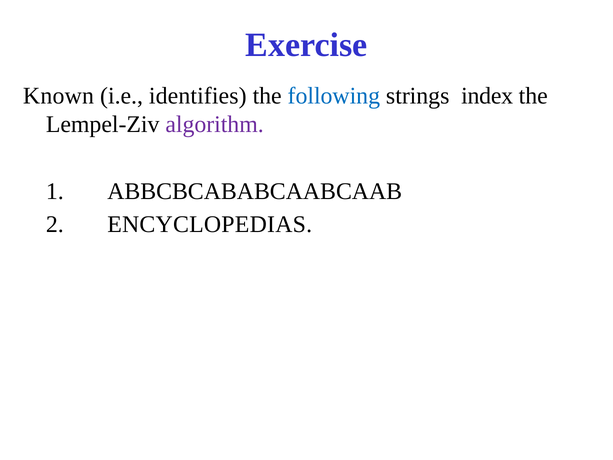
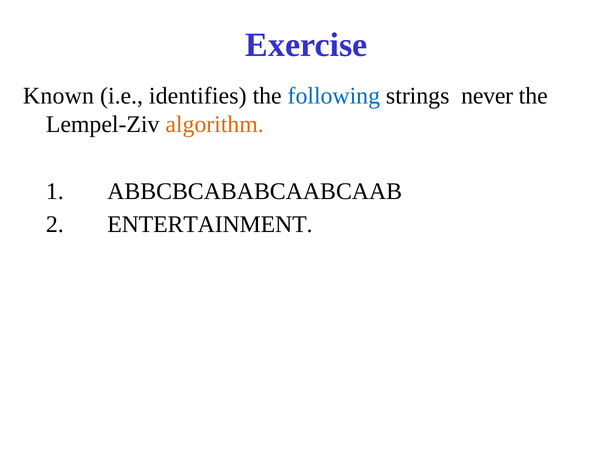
index: index -> never (487, 96)
algorithm colour: purple -> orange (215, 124)
ENCYCLOPEDIAS: ENCYCLOPEDIAS -> ENTERTAINMENT (210, 224)
